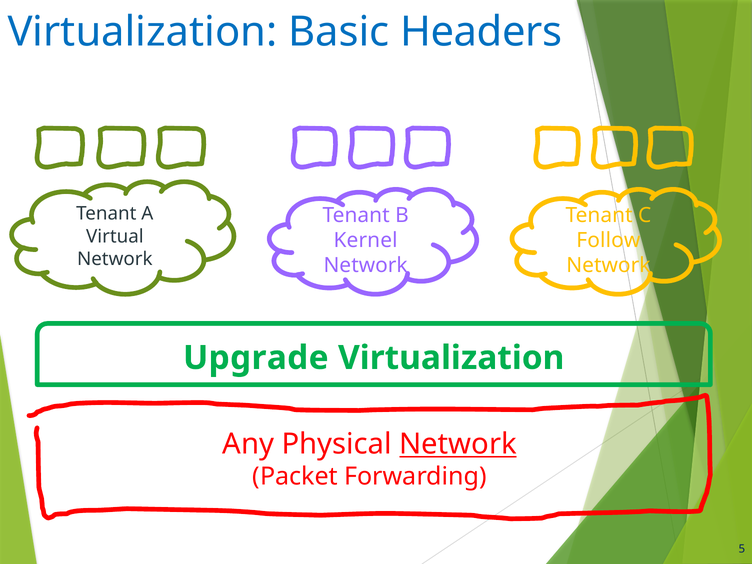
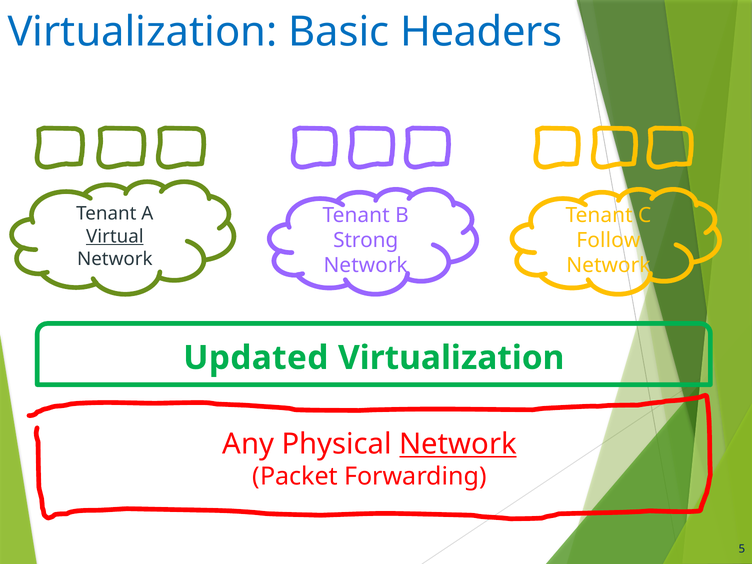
Virtual underline: none -> present (115, 236)
Kernel: Kernel -> Strong (366, 240)
Upgrade: Upgrade -> Updated (256, 358)
